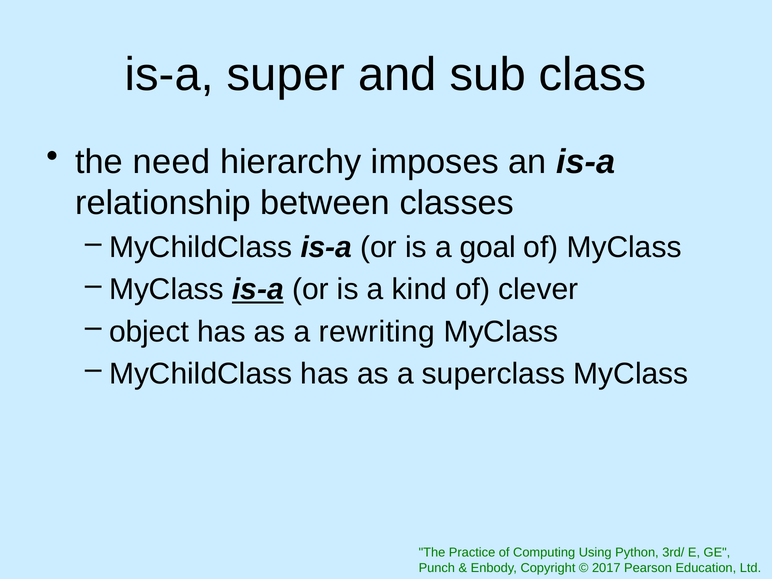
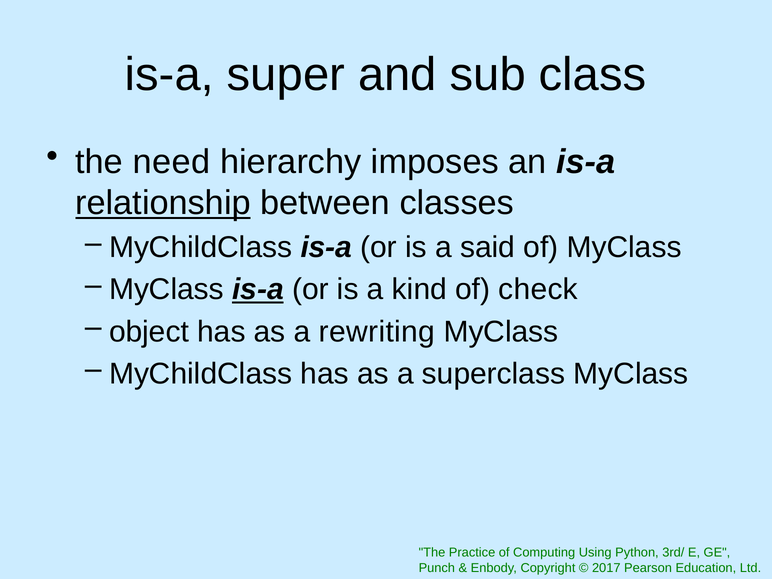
relationship underline: none -> present (163, 203)
goal: goal -> said (488, 247)
clever: clever -> check (538, 290)
